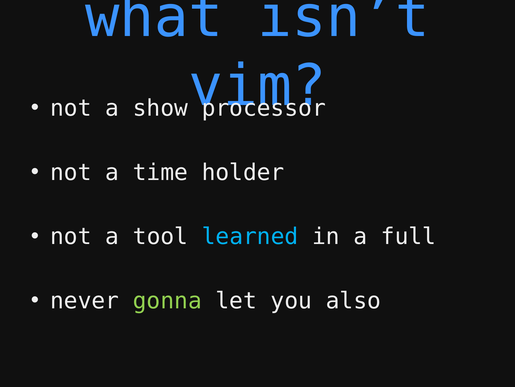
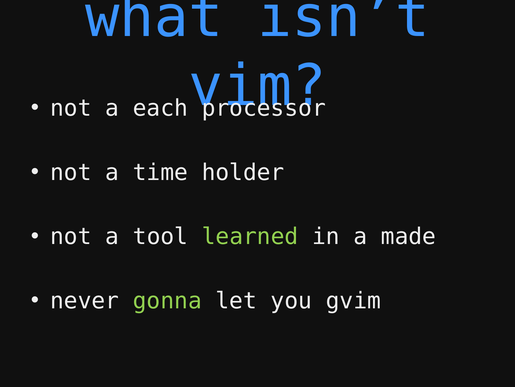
show: show -> each (160, 108)
learned colour: light blue -> light green (250, 236)
full: full -> made (408, 236)
also: also -> gvim (353, 300)
